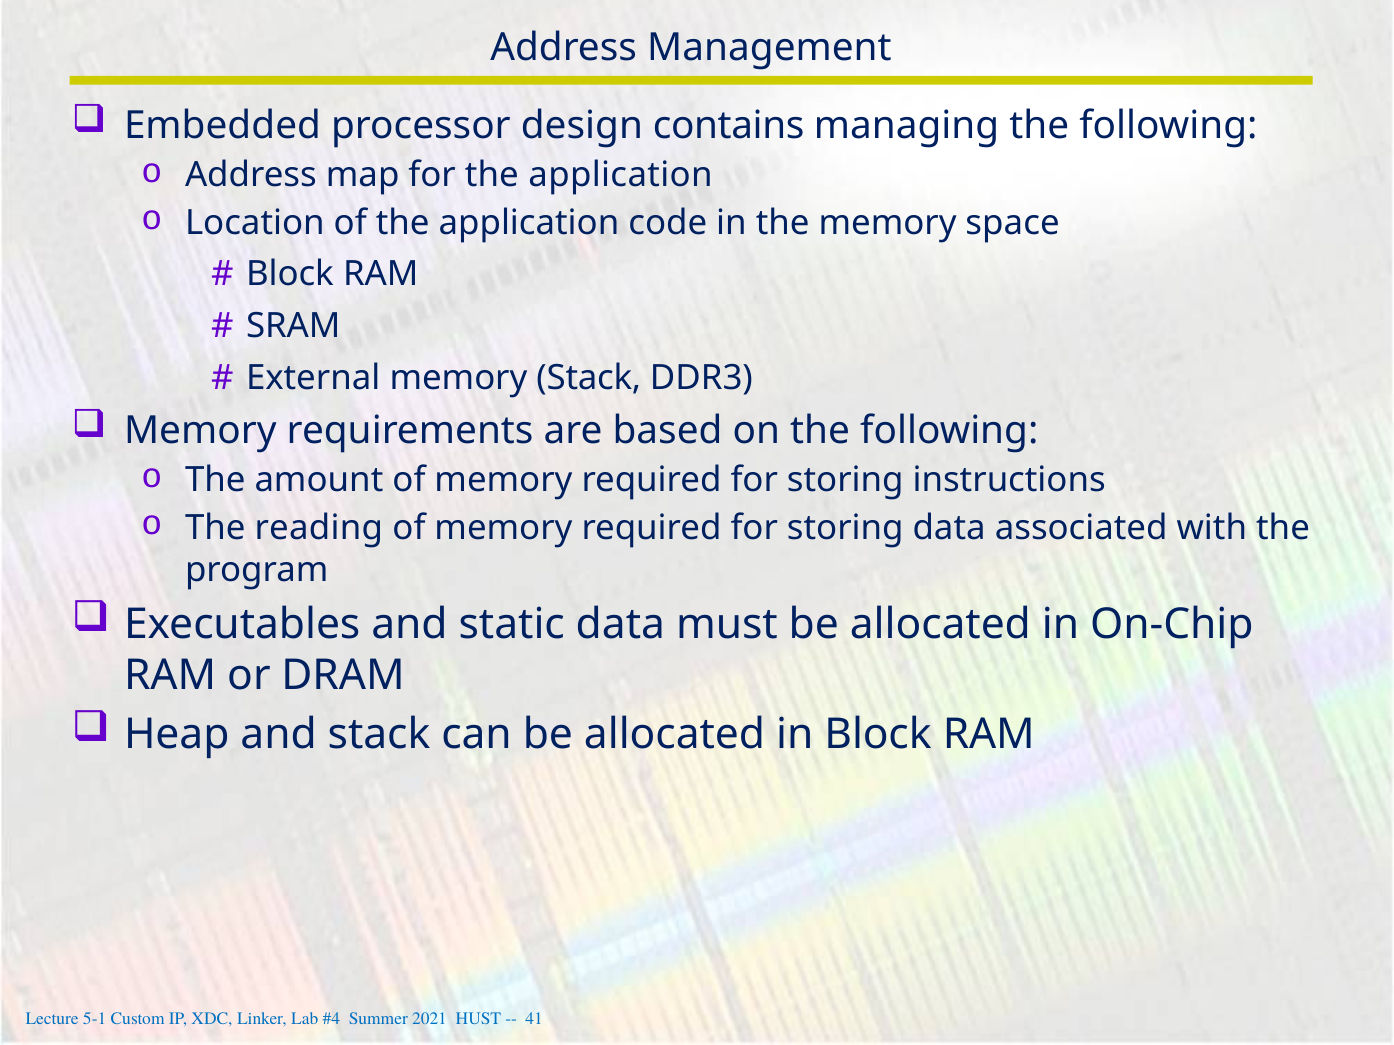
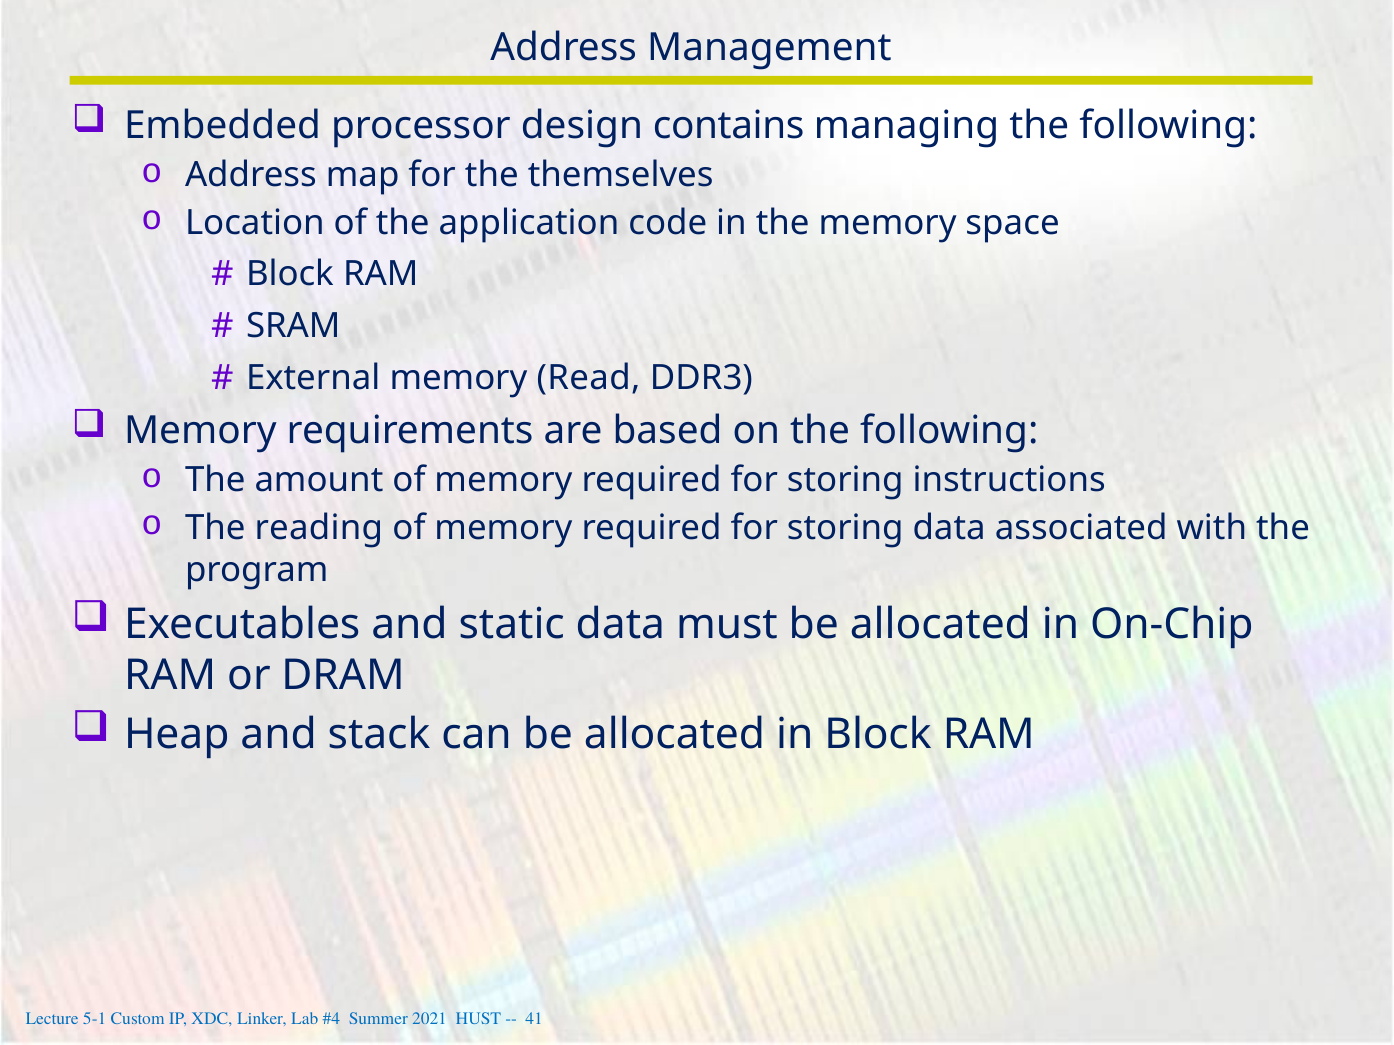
for the application: application -> themselves (621, 175)
memory Stack: Stack -> Read (589, 378)
